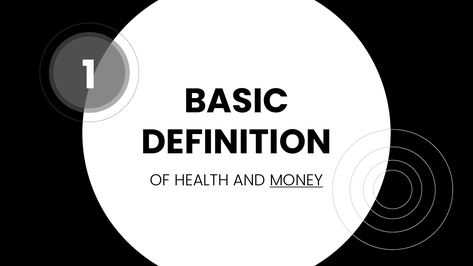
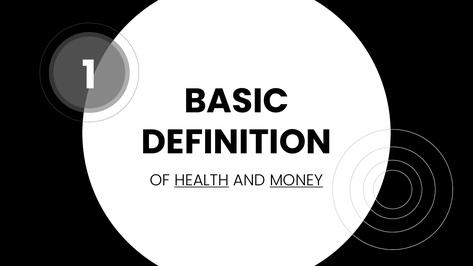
HEALTH underline: none -> present (202, 180)
